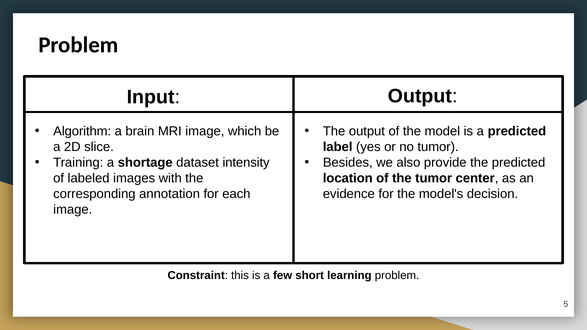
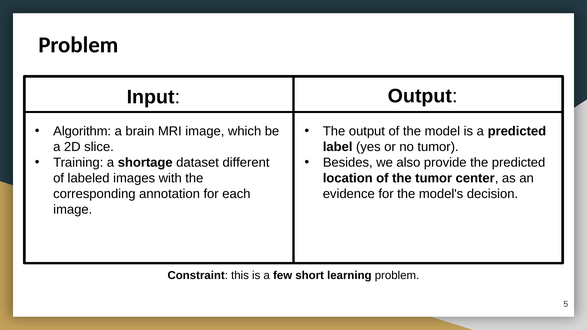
intensity: intensity -> different (246, 163)
